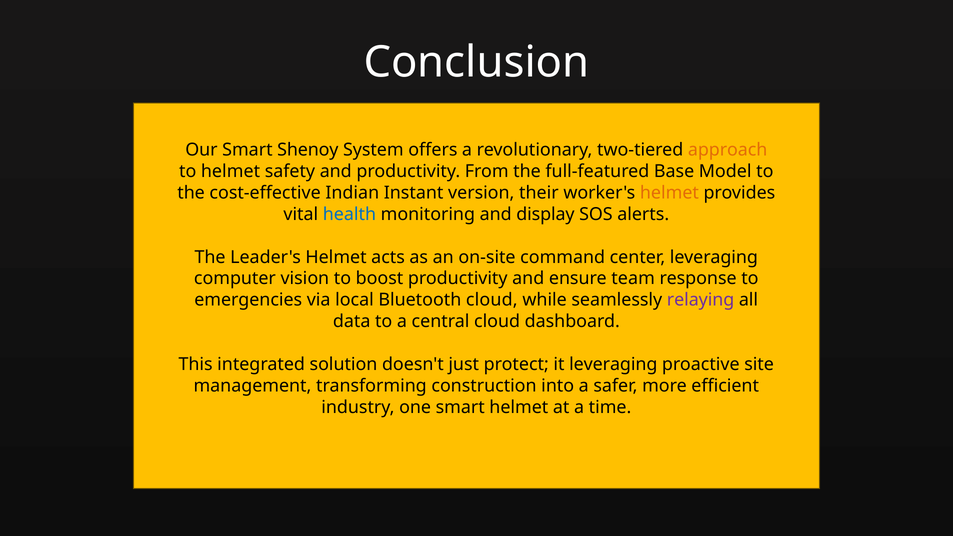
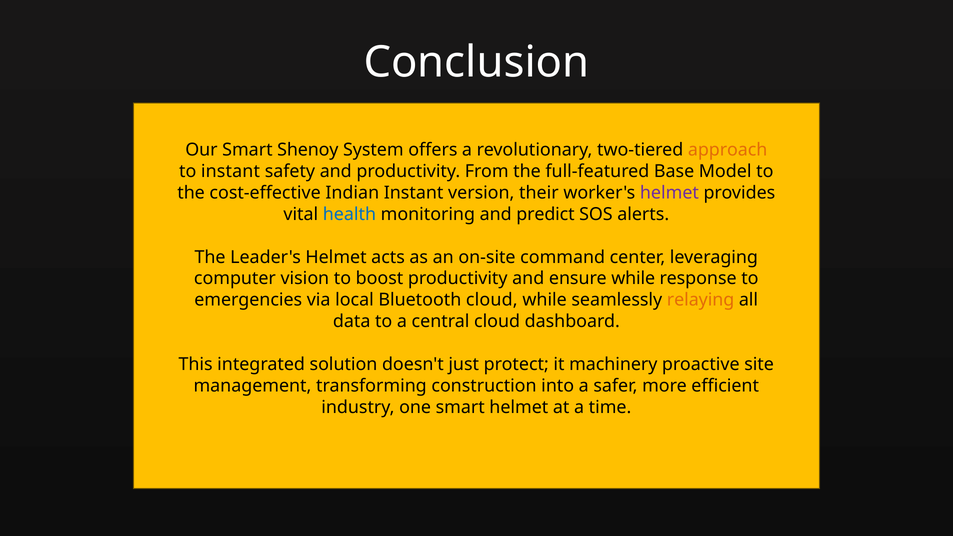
to helmet: helmet -> instant (230, 171)
helmet colour: orange -> purple (669, 193)
display: display -> predict (545, 214)
ensure team: team -> while (633, 279)
relaying colour: purple -> orange (701, 300)
it leveraging: leveraging -> machinery (613, 364)
